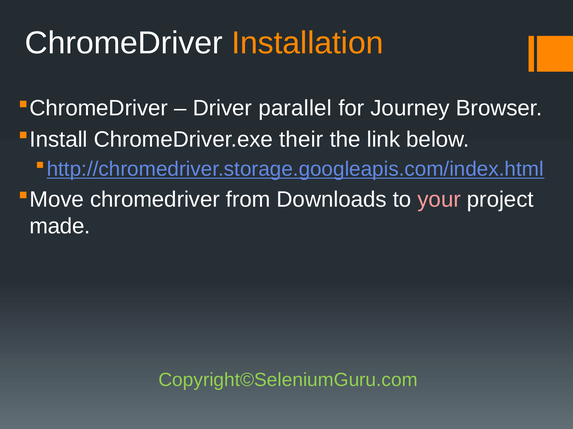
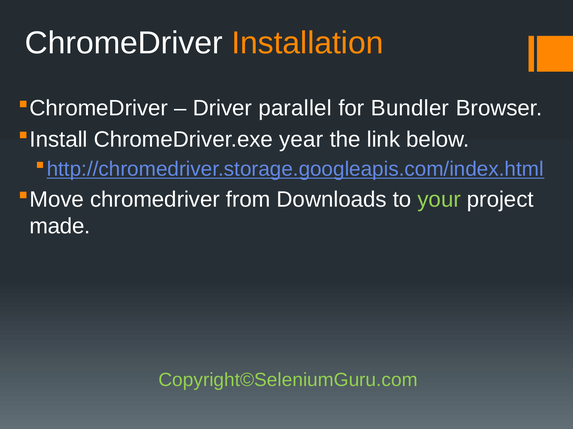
Journey: Journey -> Bundler (410, 108)
their: their -> year (301, 140)
your colour: pink -> light green (439, 200)
